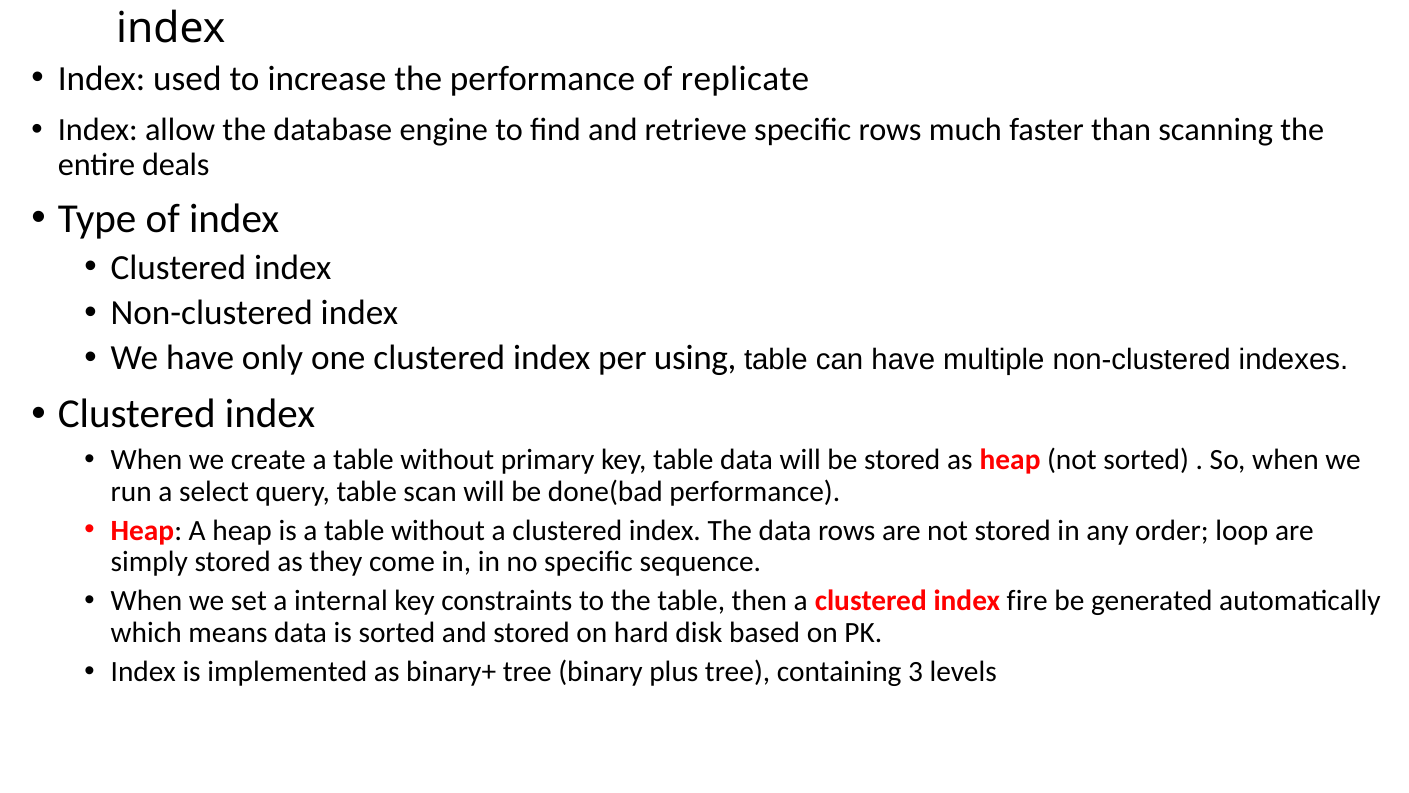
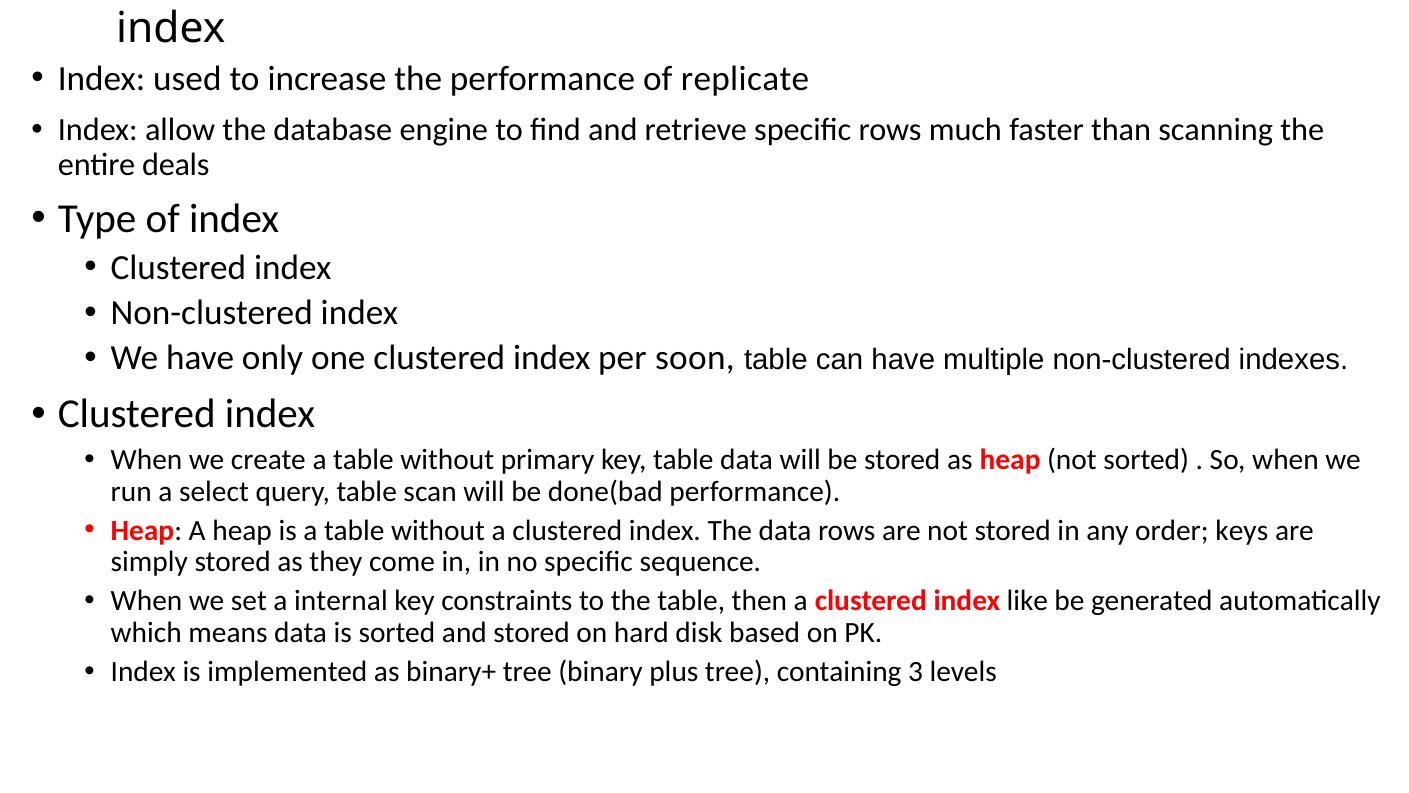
using: using -> soon (695, 358)
loop: loop -> keys (1242, 530)
fire: fire -> like (1027, 601)
